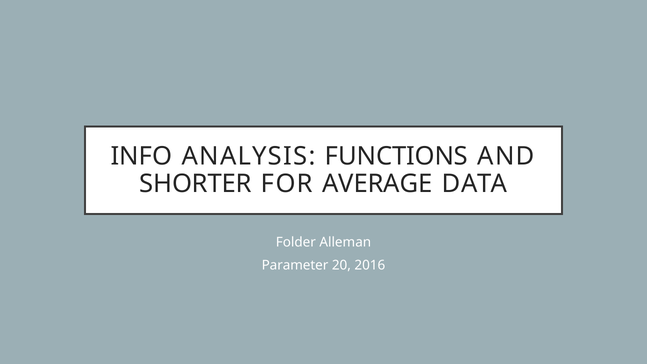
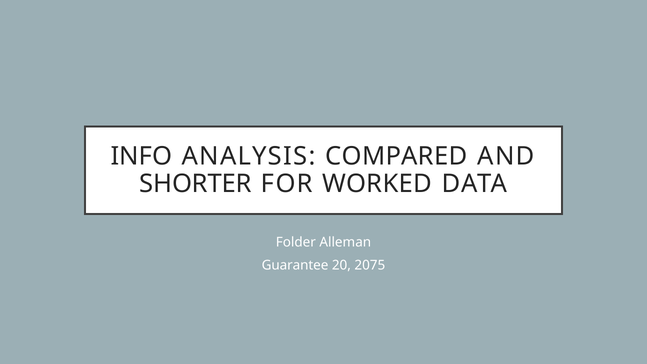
FUNCTIONS: FUNCTIONS -> COMPARED (396, 156)
AVERAGE: AVERAGE -> WORKED (377, 184)
Parameter: Parameter -> Guarantee (295, 265)
2016: 2016 -> 2075 (370, 265)
